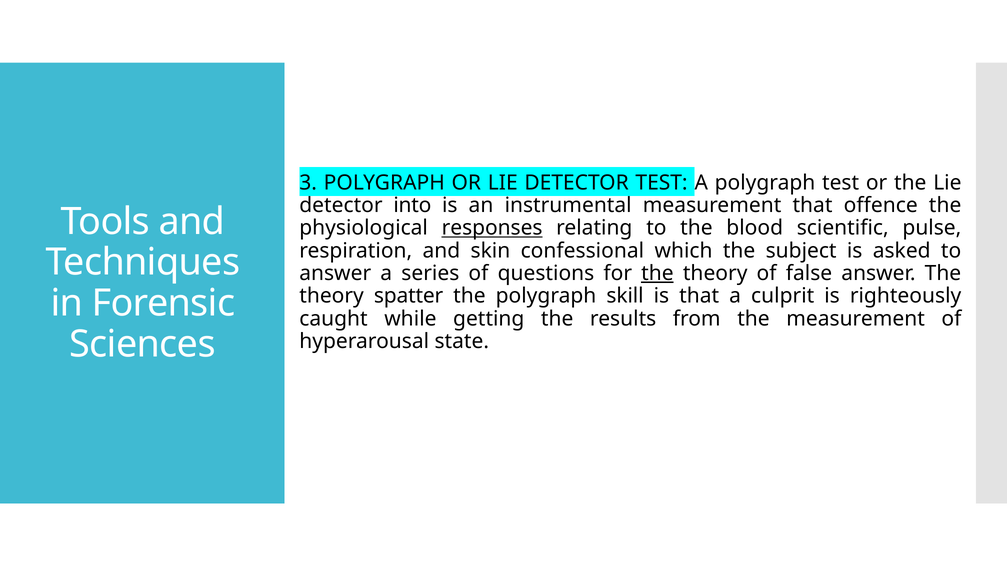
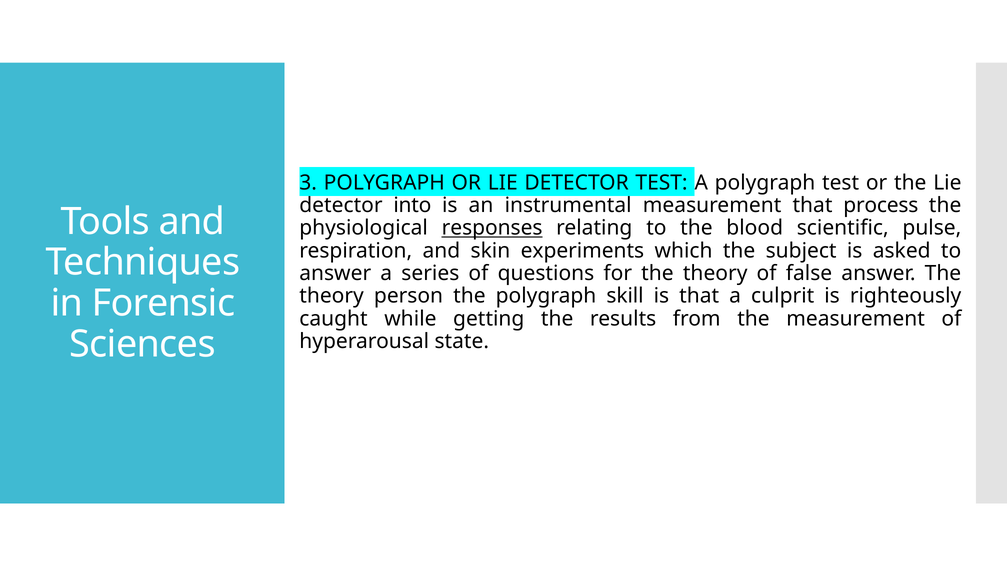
offence: offence -> process (881, 205)
confessional: confessional -> experiments (582, 250)
the underline: present -> none (657, 273)
spatter: spatter -> person (409, 296)
